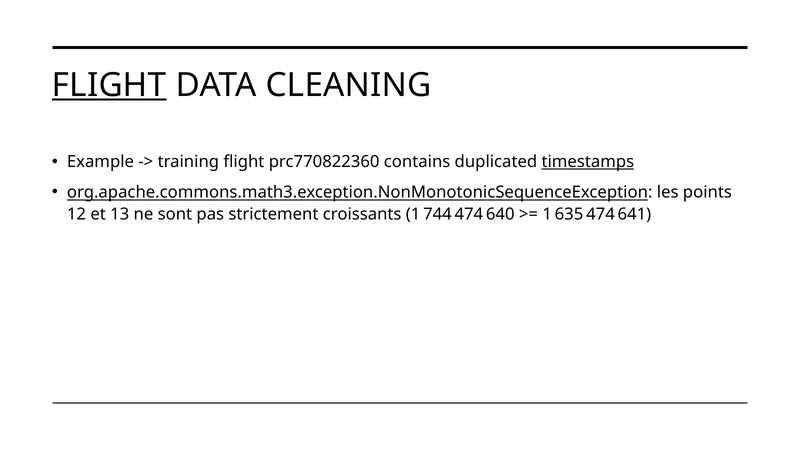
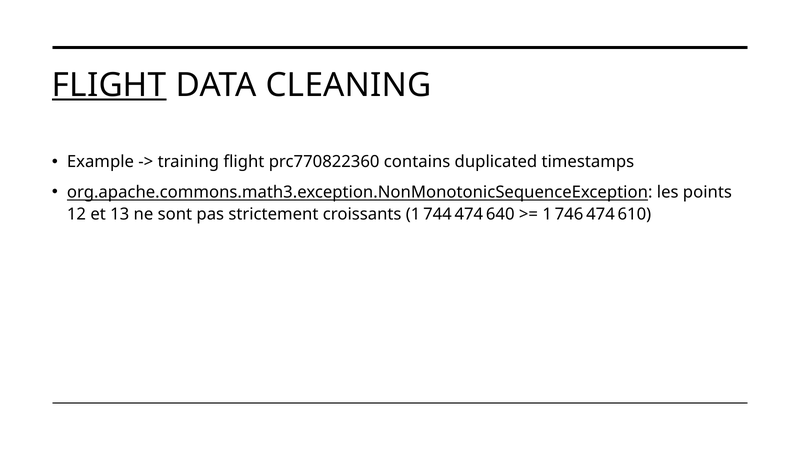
timestamps underline: present -> none (588, 162)
635: 635 -> 746 (569, 214)
641: 641 -> 610 (634, 214)
